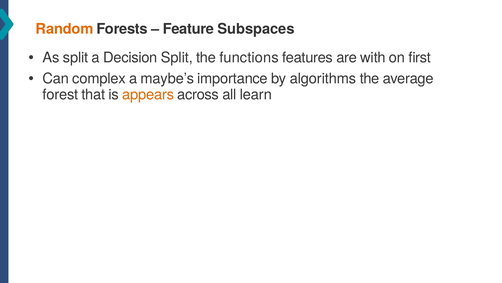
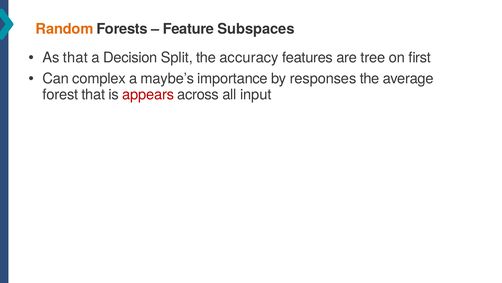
As split: split -> that (75, 58)
functions: functions -> accuracy (249, 58)
with: with -> tree (373, 58)
algorithms: algorithms -> responses (323, 79)
appears colour: orange -> red (148, 94)
learn: learn -> input (256, 94)
